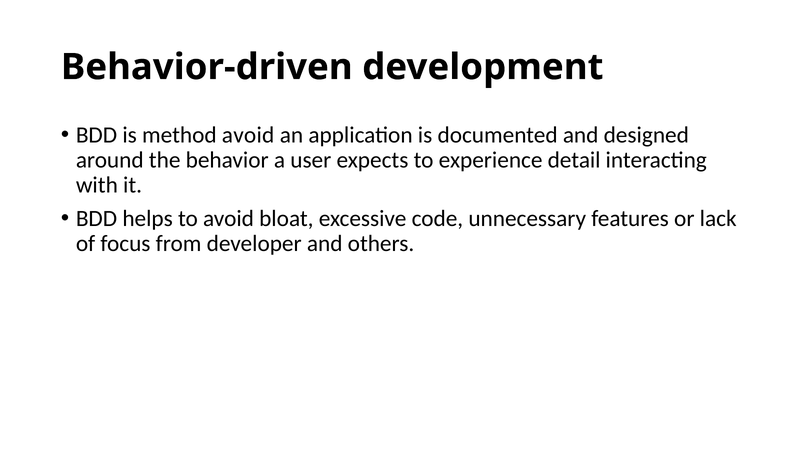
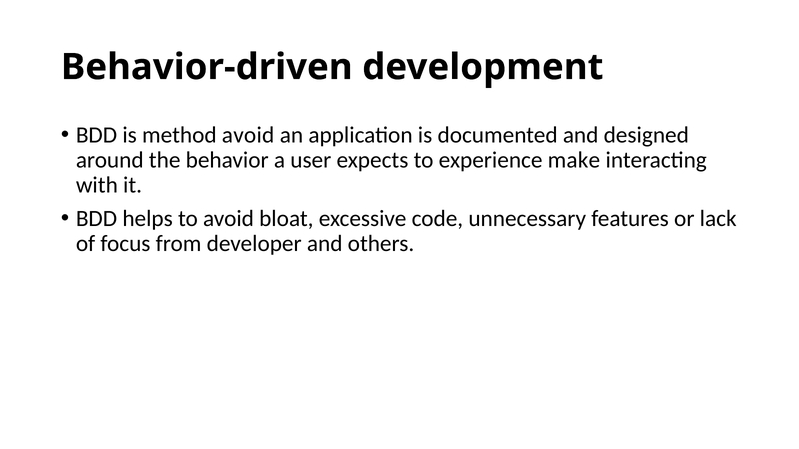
detail: detail -> make (574, 160)
